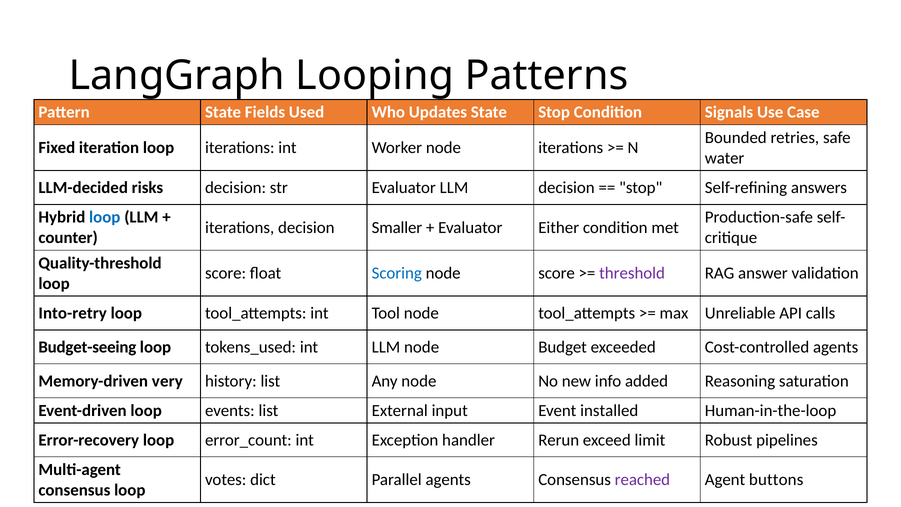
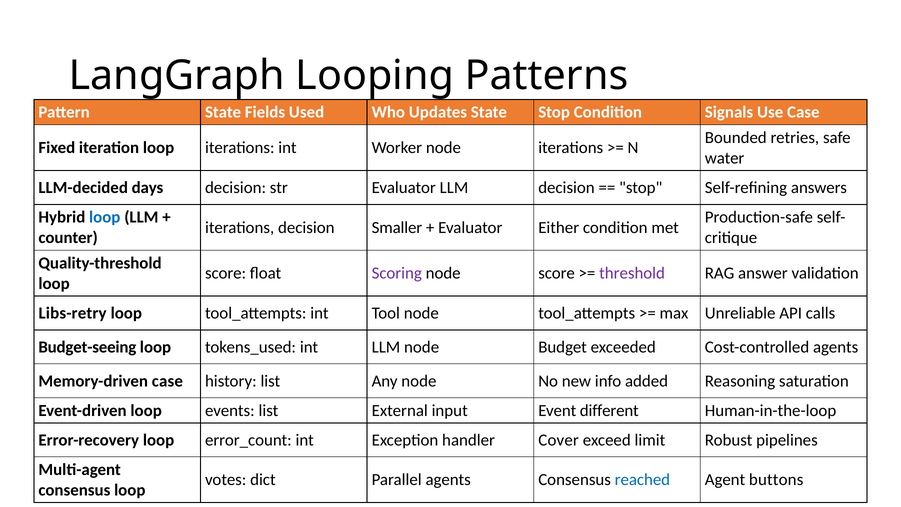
risks: risks -> days (148, 188)
Scoring colour: blue -> purple (397, 273)
Into-retry: Into-retry -> Libs-retry (73, 313)
Memory-driven very: very -> case (167, 381)
installed: installed -> different (609, 410)
Rerun: Rerun -> Cover (559, 440)
reached colour: purple -> blue (642, 480)
